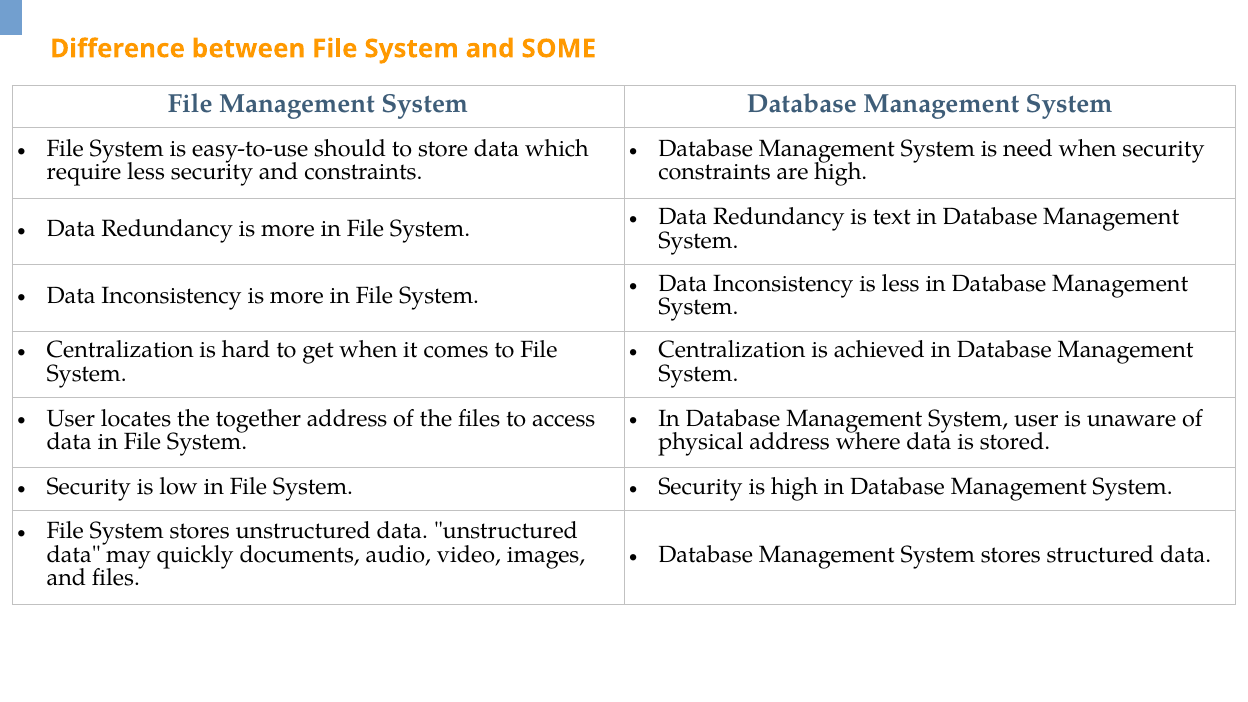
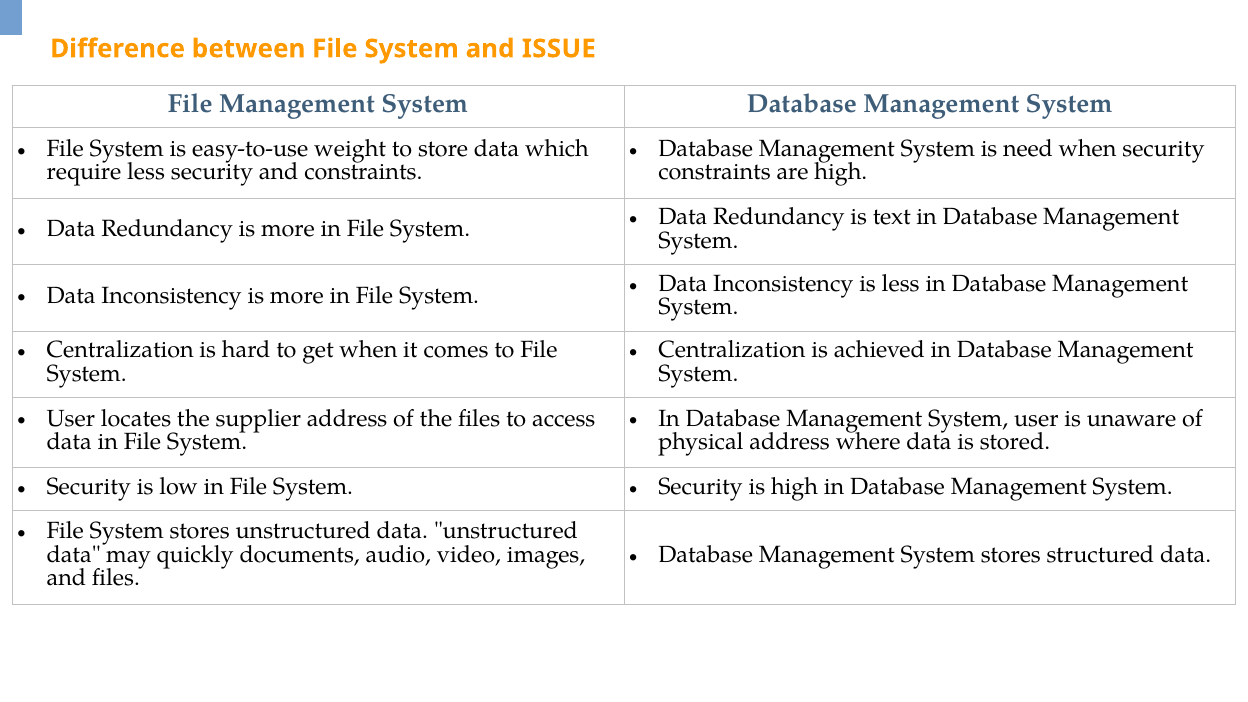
SOME: SOME -> ISSUE (559, 49)
should: should -> weight (350, 149)
together: together -> supplier (258, 418)
